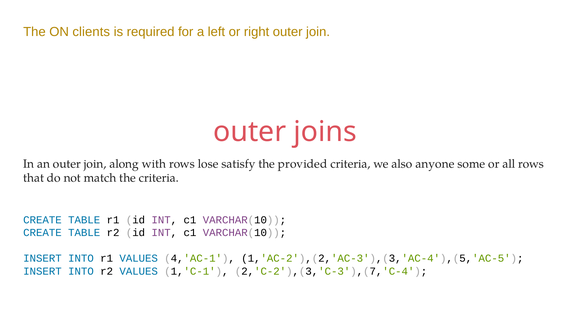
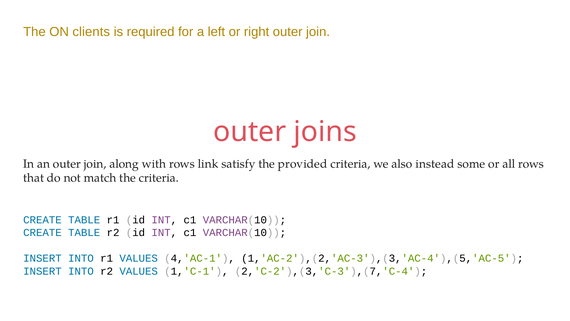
lose: lose -> link (208, 164)
anyone: anyone -> instead (435, 164)
